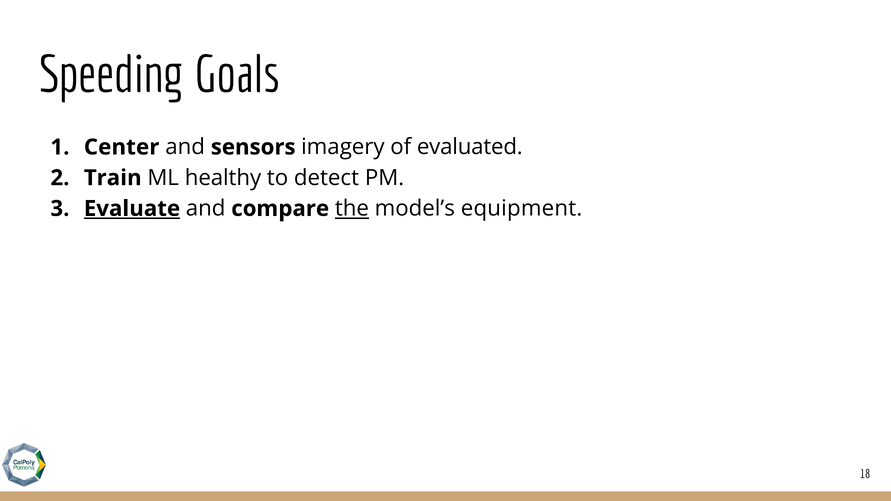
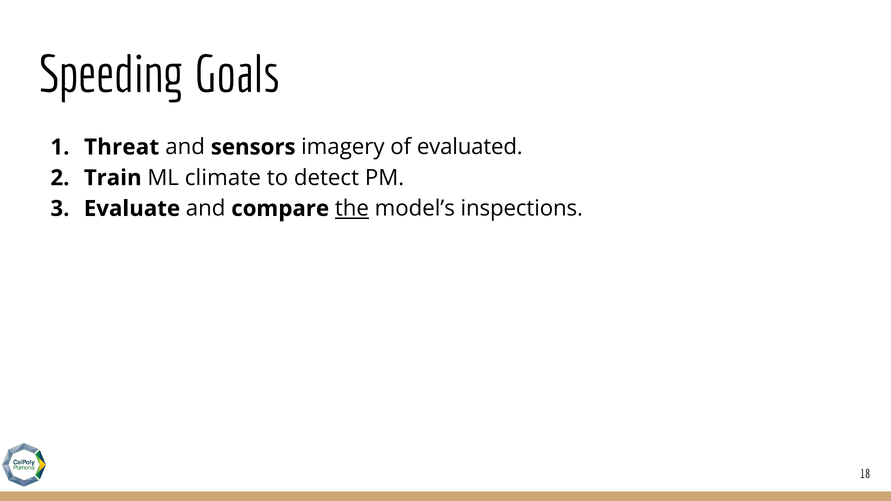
Center: Center -> Threat (122, 147)
healthy: healthy -> climate (223, 178)
Evaluate underline: present -> none (132, 209)
equipment: equipment -> inspections (522, 209)
